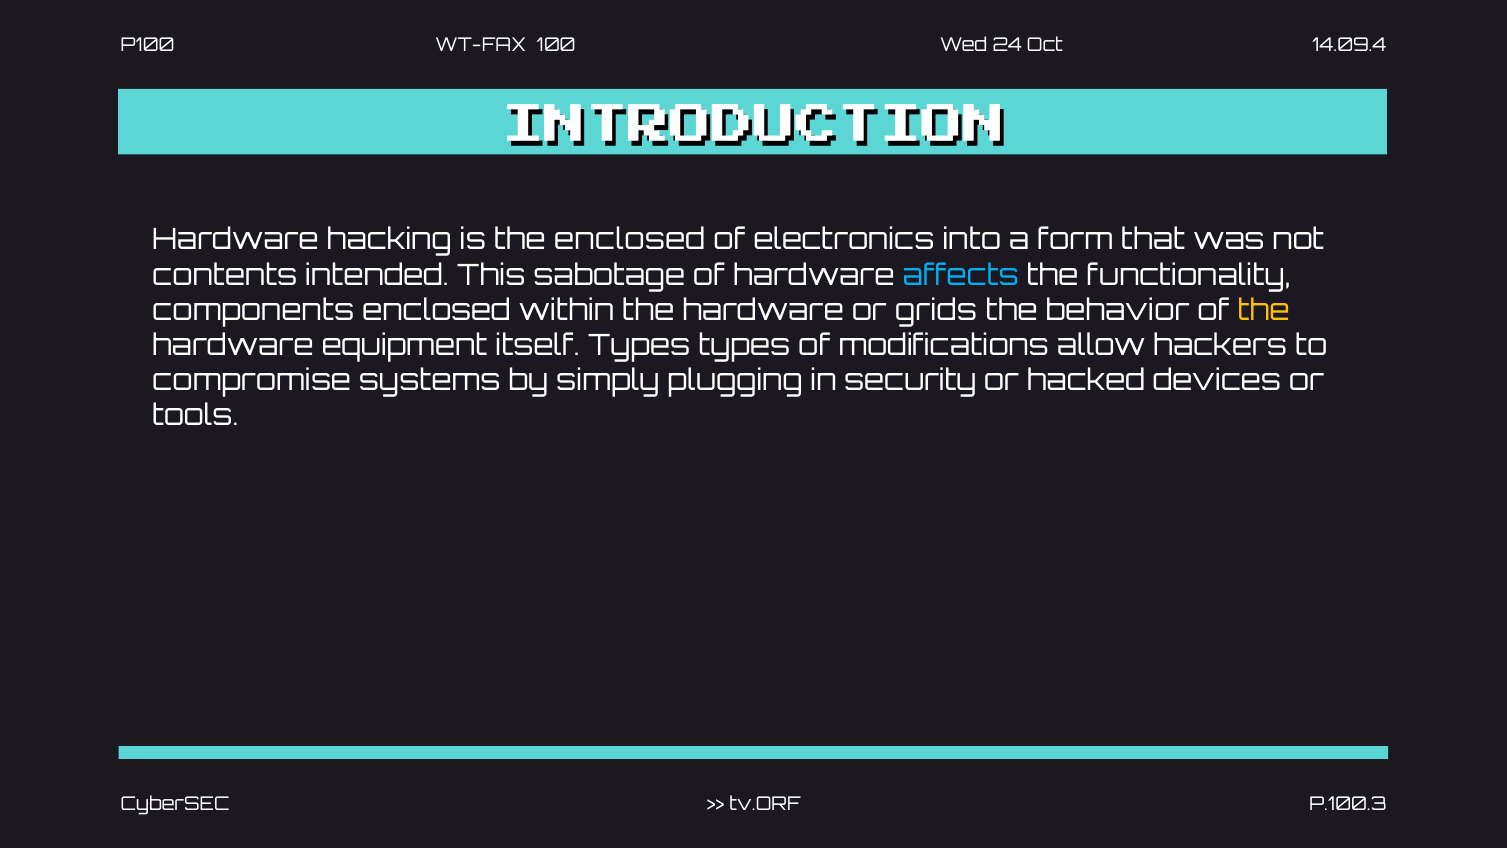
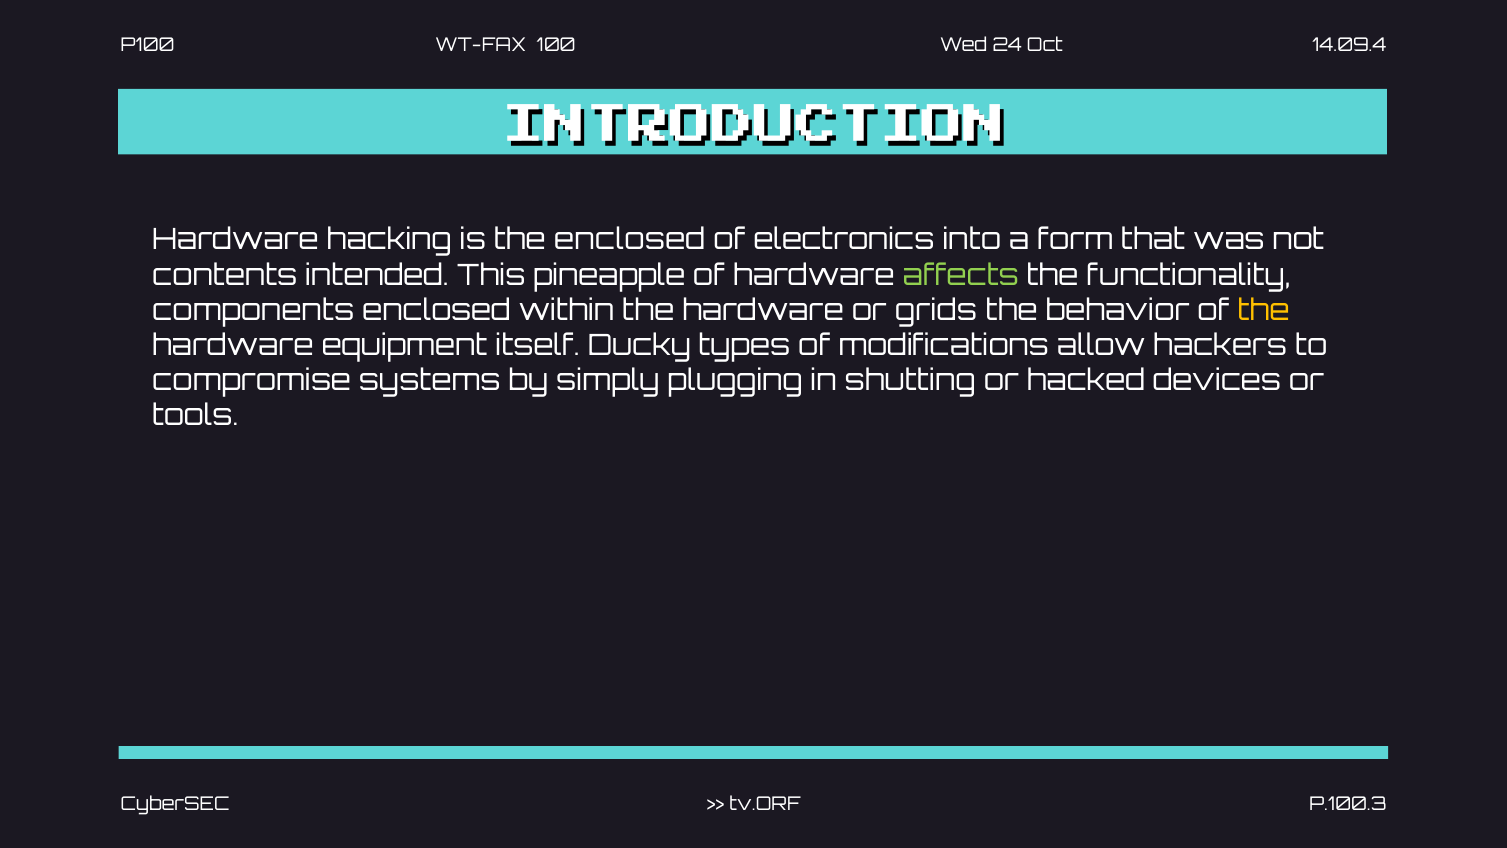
sabotage: sabotage -> pineapple (609, 275)
affects colour: light blue -> light green (961, 275)
itself Types: Types -> Ducky (639, 346)
security: security -> shutting (910, 381)
